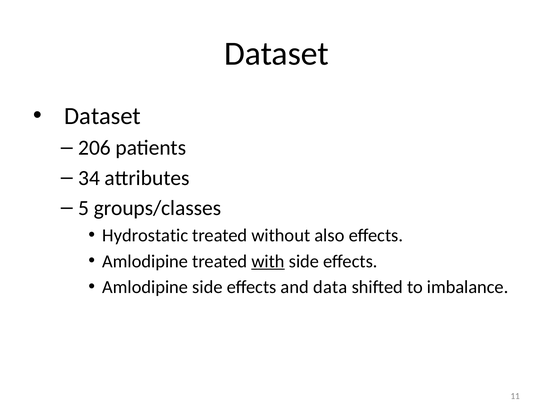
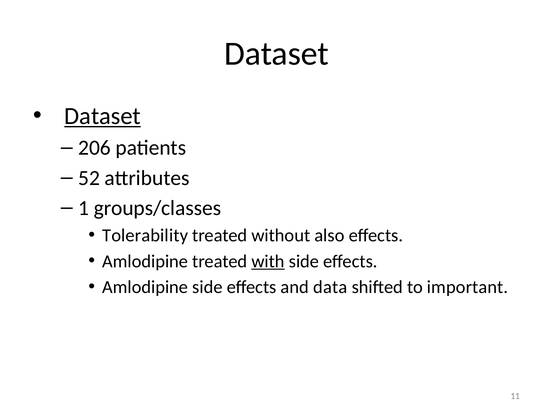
Dataset underline: none -> present (102, 116)
34: 34 -> 52 (89, 178)
5: 5 -> 1 (84, 208)
Hydrostatic: Hydrostatic -> Tolerability (145, 235)
imbalance: imbalance -> important (468, 287)
